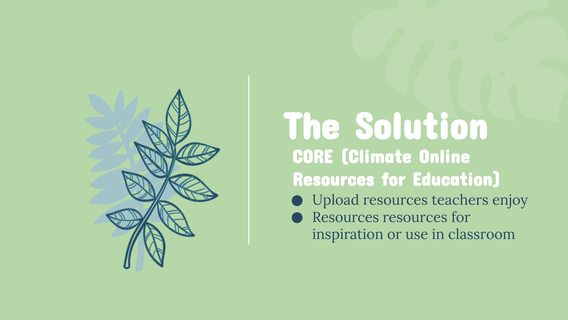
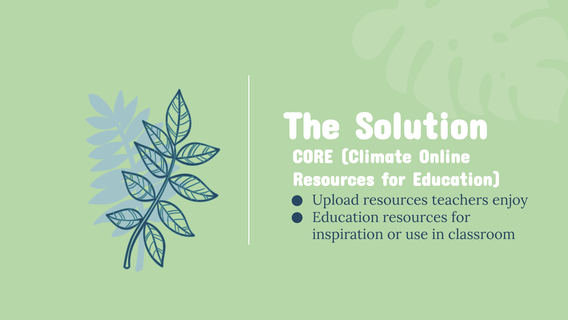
Resources: Resources -> Education (346, 217)
